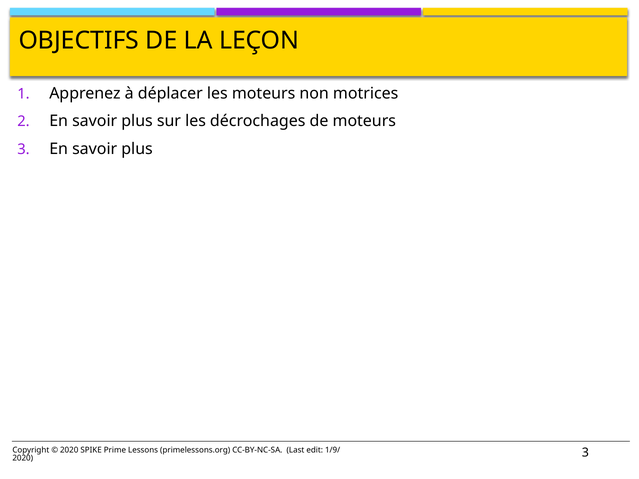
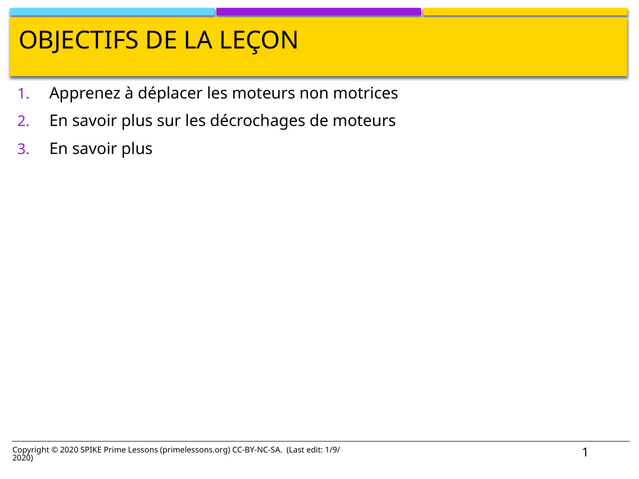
2020 3: 3 -> 1 (585, 453)
